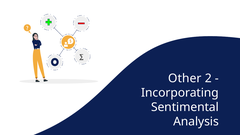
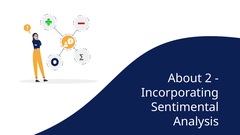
Other: Other -> About (185, 78)
